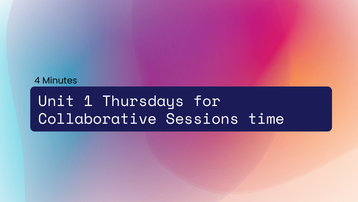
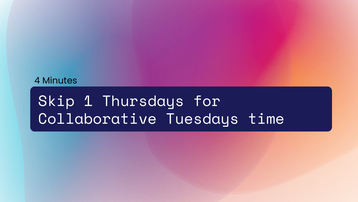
Unit: Unit -> Skip (56, 101)
Sessions: Sessions -> Tuesdays (202, 119)
